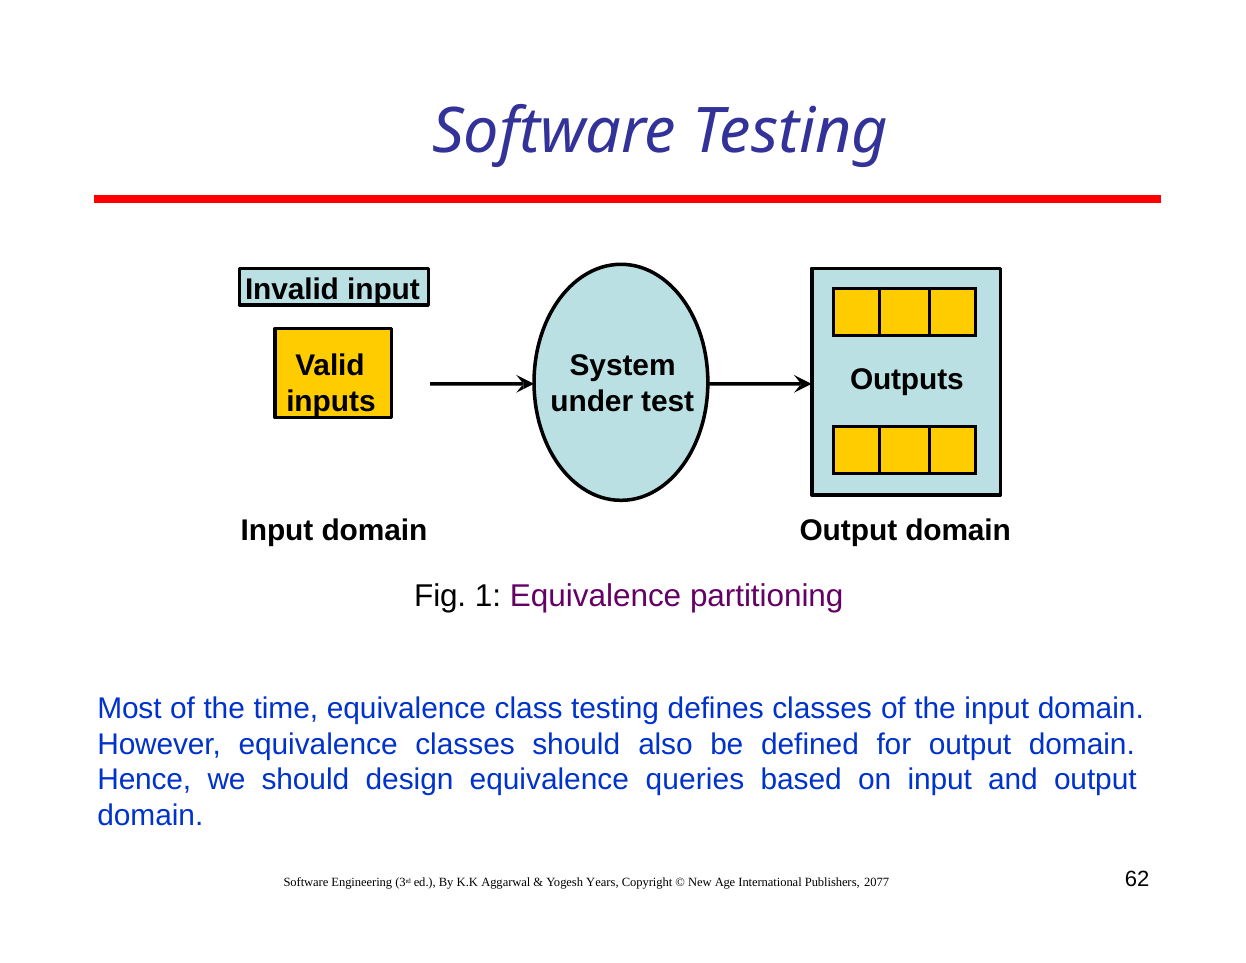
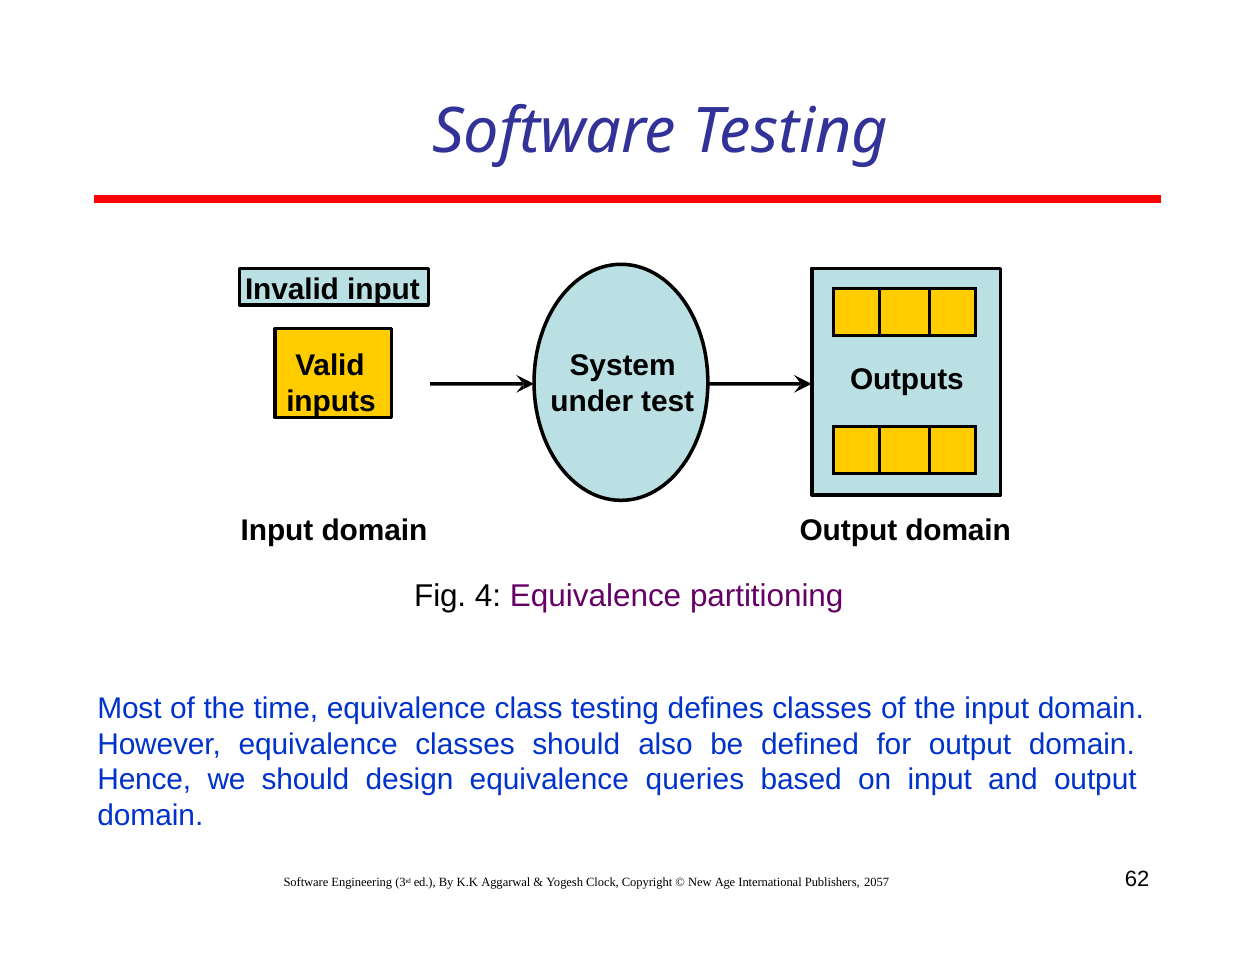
1: 1 -> 4 (488, 596)
Years: Years -> Clock (603, 882)
2077: 2077 -> 2057 (877, 882)
